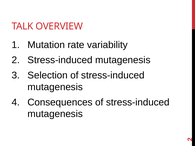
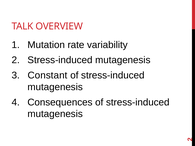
Selection: Selection -> Constant (48, 75)
